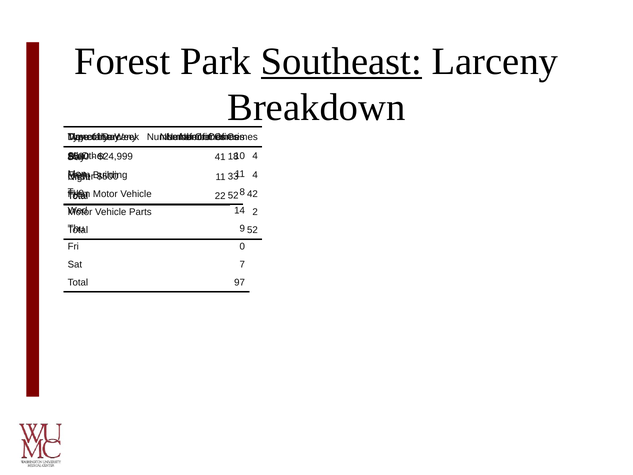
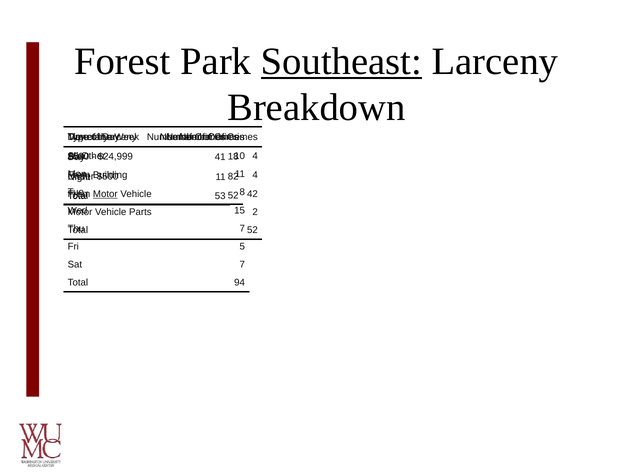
33: 33 -> 82 (233, 176)
Motor underline: none -> present (105, 194)
22: 22 -> 53 (220, 196)
14: 14 -> 15 (240, 210)
9: 9 -> 7 (242, 228)
0: 0 -> 5 (242, 246)
97: 97 -> 94 (240, 283)
